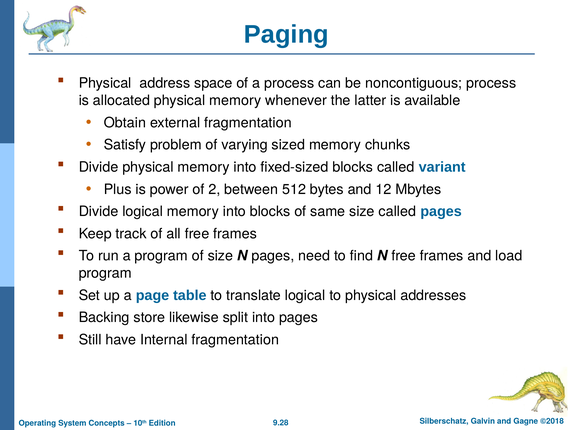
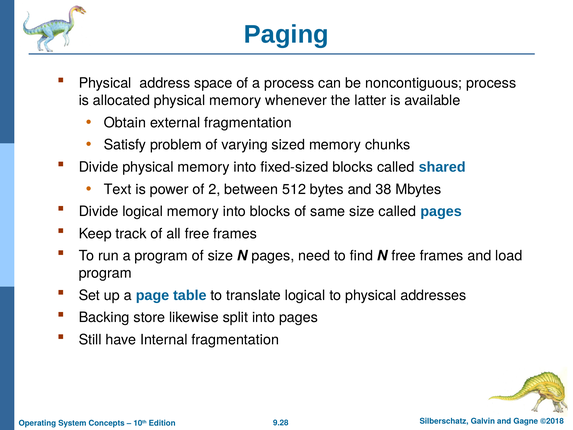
variant: variant -> shared (442, 167)
Plus: Plus -> Text (118, 189)
12: 12 -> 38 (383, 189)
